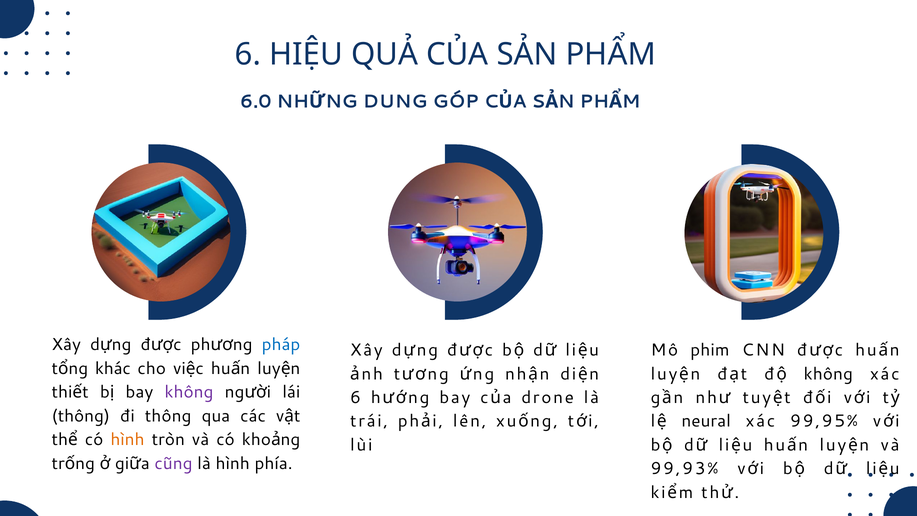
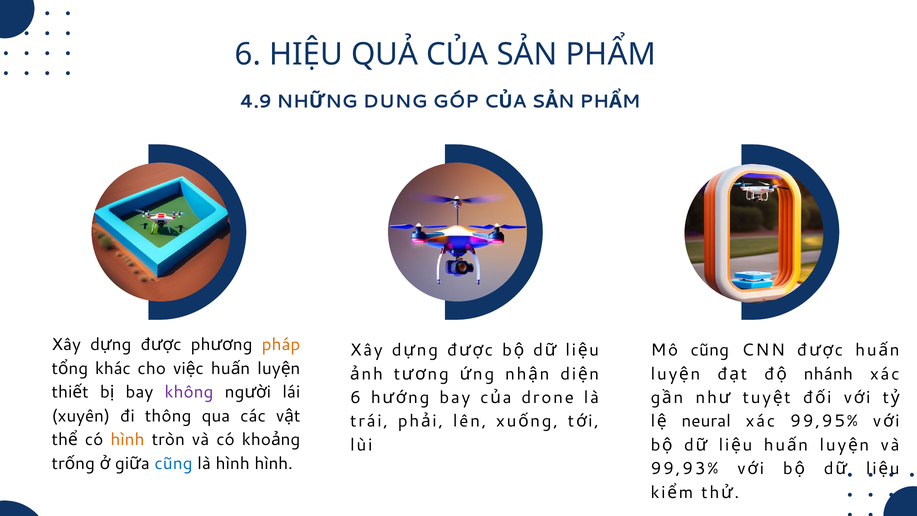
6.0: 6.0 -> 4.9 (256, 101)
pháp colour: blue -> orange (281, 345)
Mô phim: phim -> cũng (710, 350)
không: không -> nhánh (828, 374)
thông: thông -> xuyên (81, 416)
cũng colour: purple -> blue (173, 463)
hình phía: phía -> hình (274, 463)
